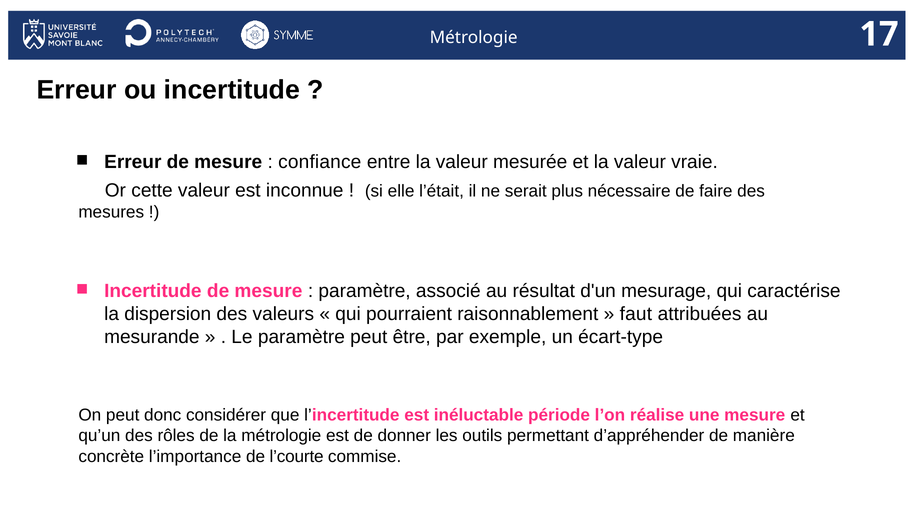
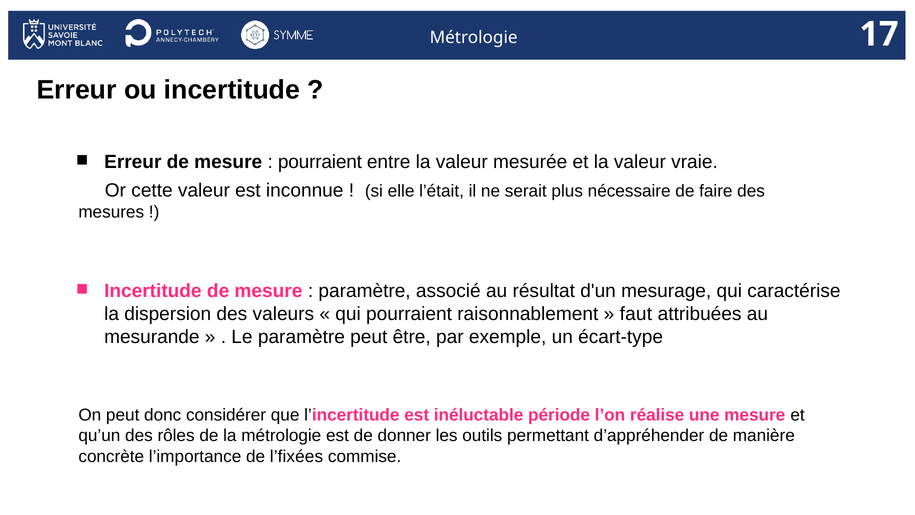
confiance: confiance -> pourraient (320, 162)
l’courte: l’courte -> l’fixées (296, 456)
